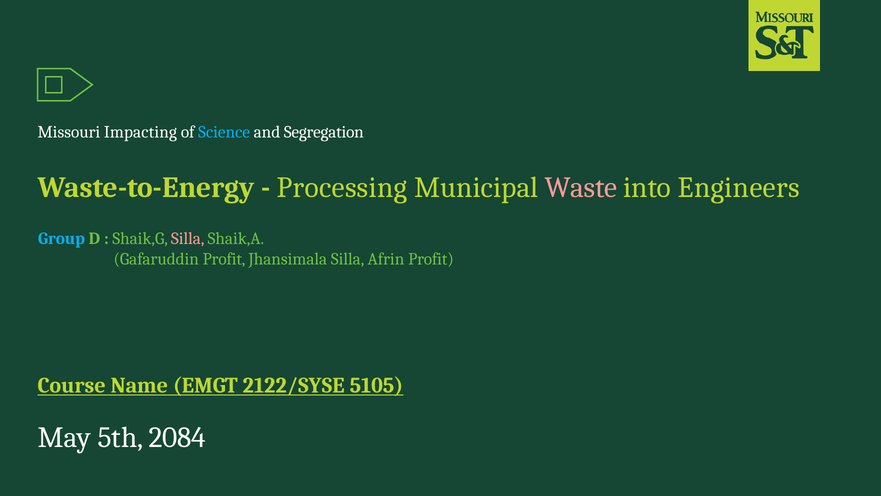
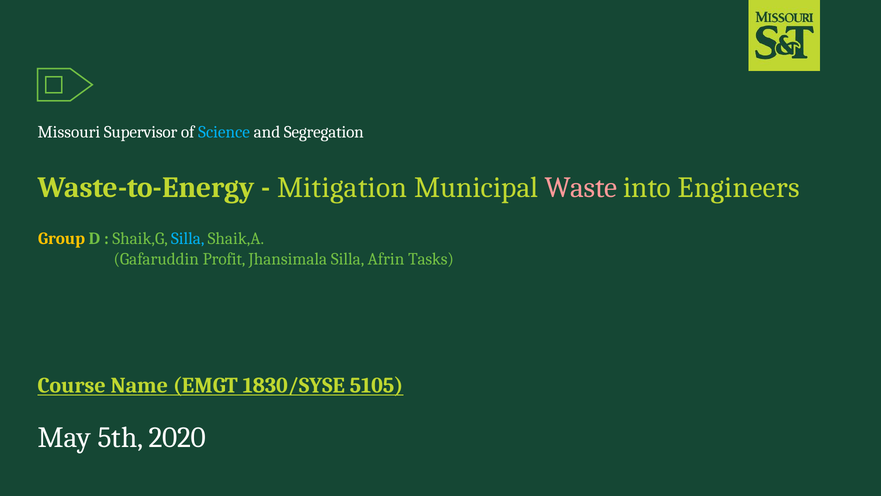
Impacting: Impacting -> Supervisor (141, 132)
Processing: Processing -> Mitigation (342, 187)
Group colour: light blue -> yellow (62, 238)
Silla colour: pink -> light blue (188, 238)
Afrin Profit: Profit -> Tasks (431, 259)
2122/SYSE: 2122/SYSE -> 1830/SYSE (294, 385)
2084: 2084 -> 2020 (177, 437)
